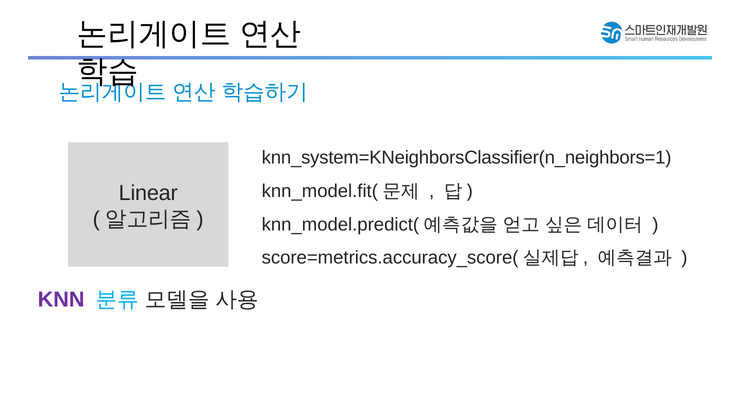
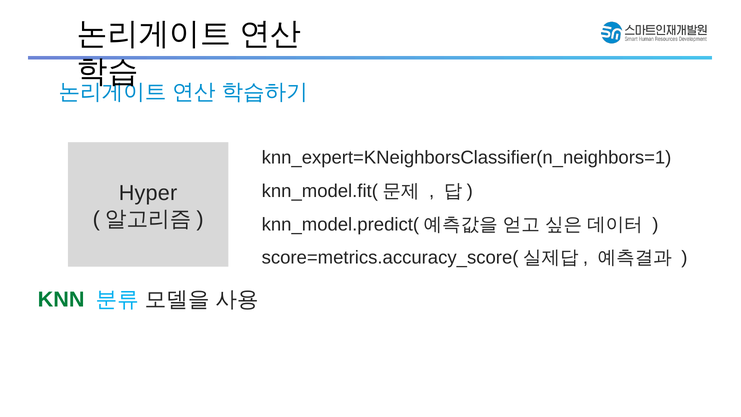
knn_system=KNeighborsClassifier(n_neighbors=1: knn_system=KNeighborsClassifier(n_neighbors=1 -> knn_expert=KNeighborsClassifier(n_neighbors=1 (467, 158)
Linear: Linear -> Hyper (148, 193)
KNN colour: purple -> green (61, 299)
